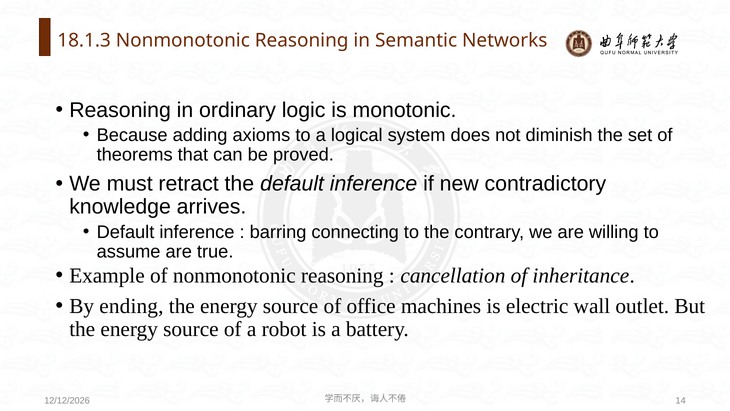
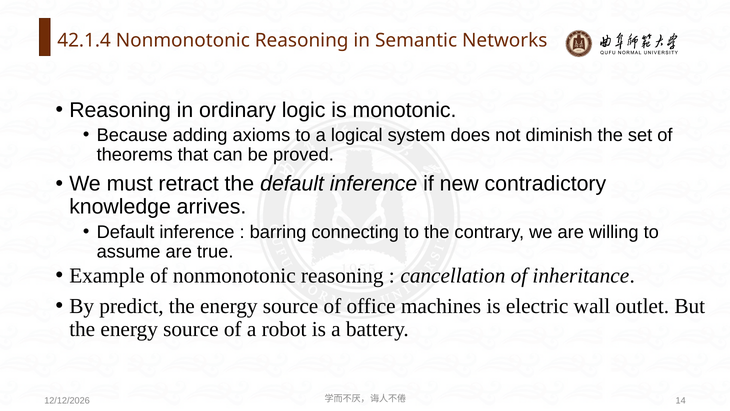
18.1.3: 18.1.3 -> 42.1.4 (84, 41)
ending: ending -> predict (131, 306)
